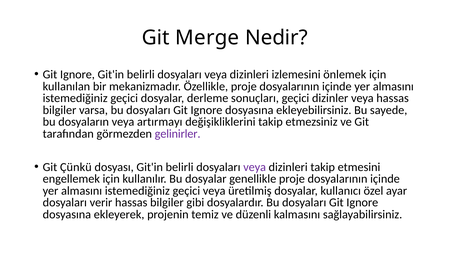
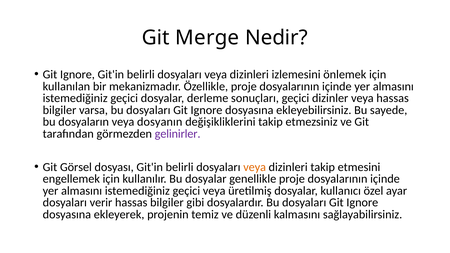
artırmayı: artırmayı -> dosyanın (160, 122)
Çünkü: Çünkü -> Görsel (76, 167)
veya colour: purple -> orange (255, 167)
